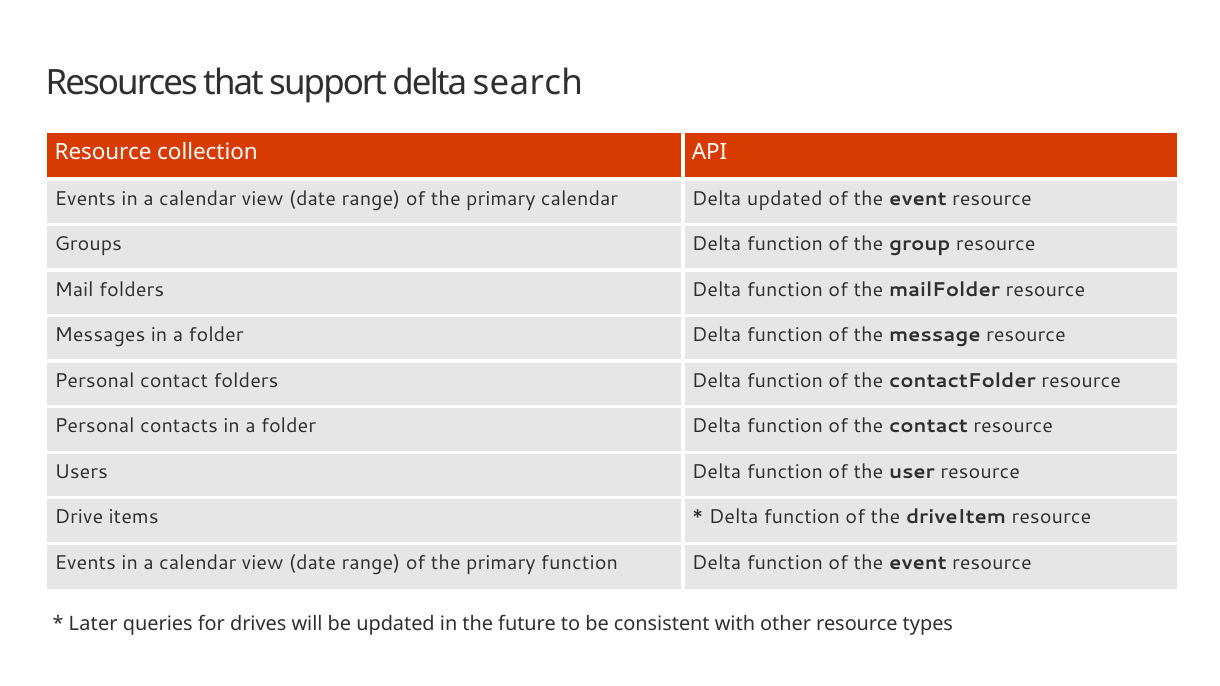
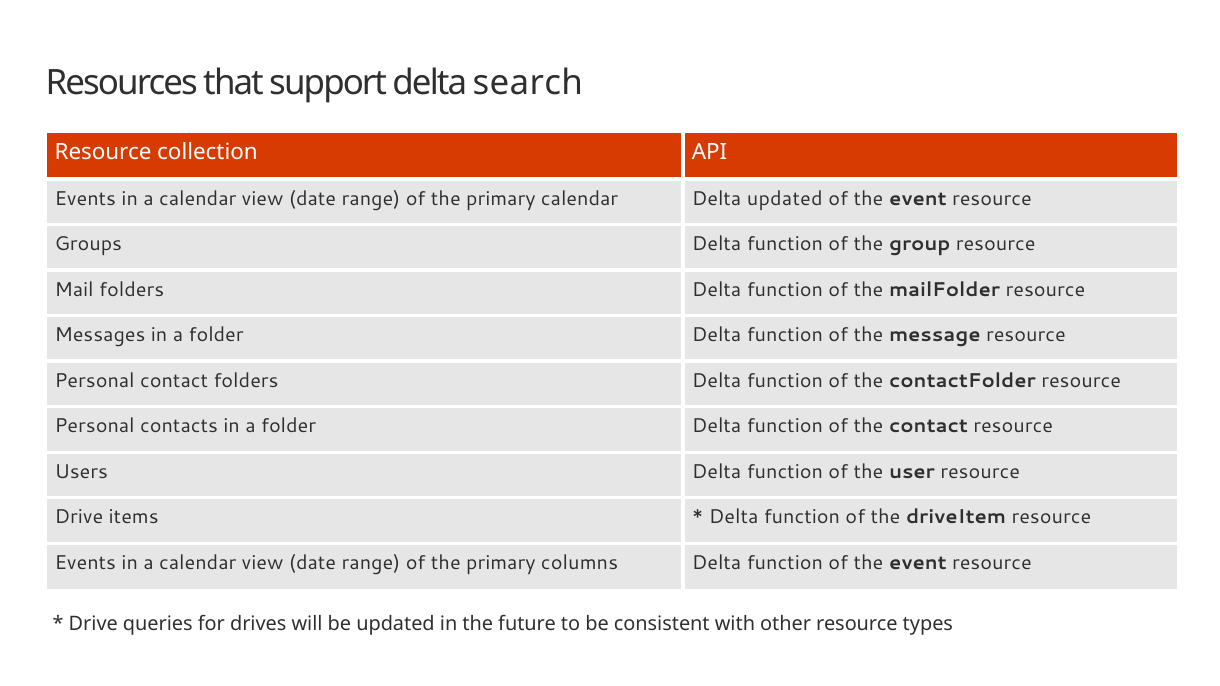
primary function: function -> columns (580, 563)
Later: Later -> Drive (93, 624)
